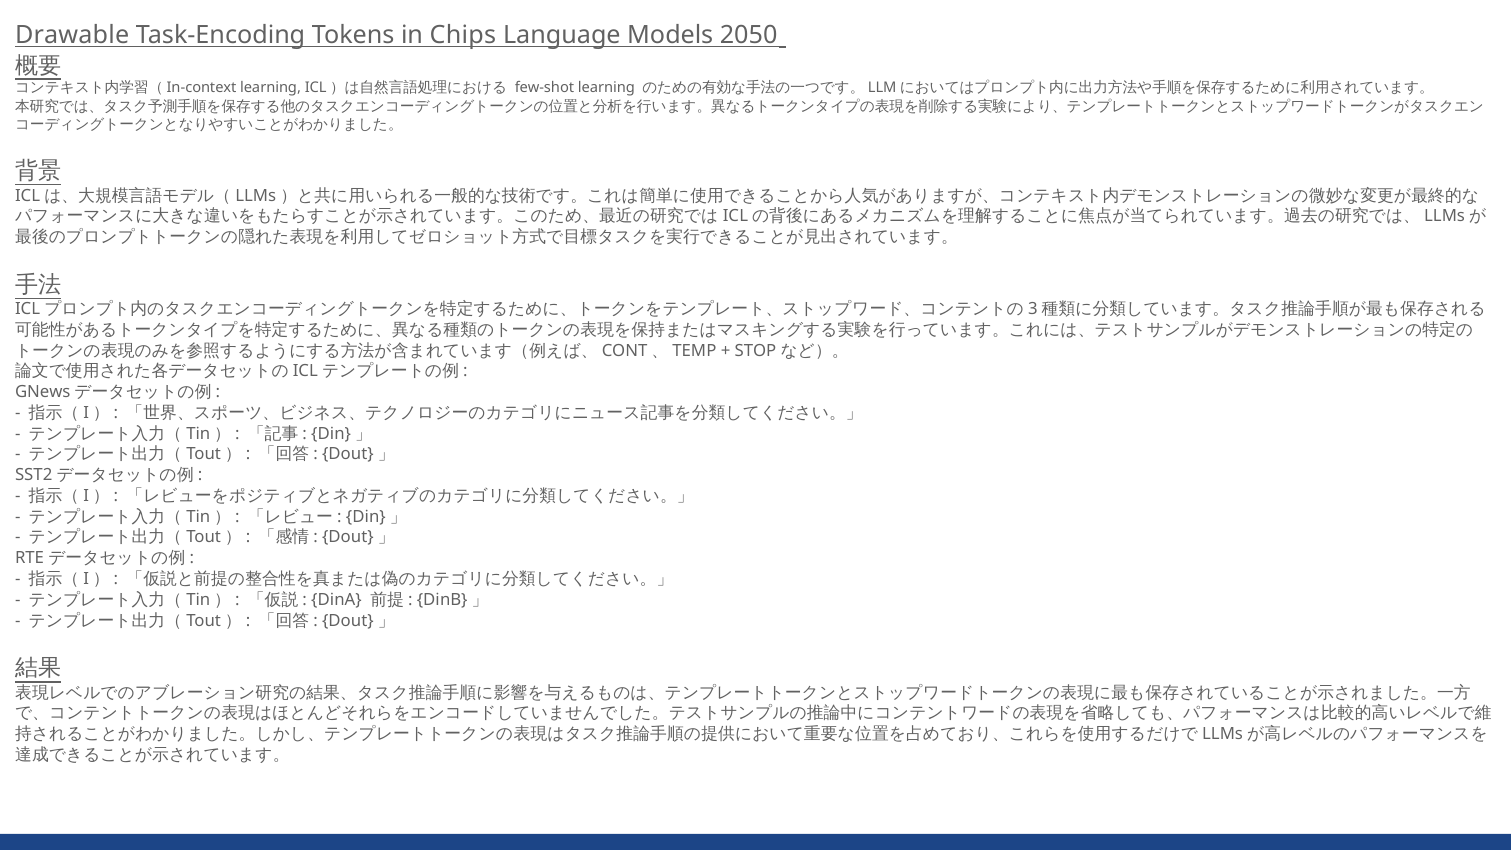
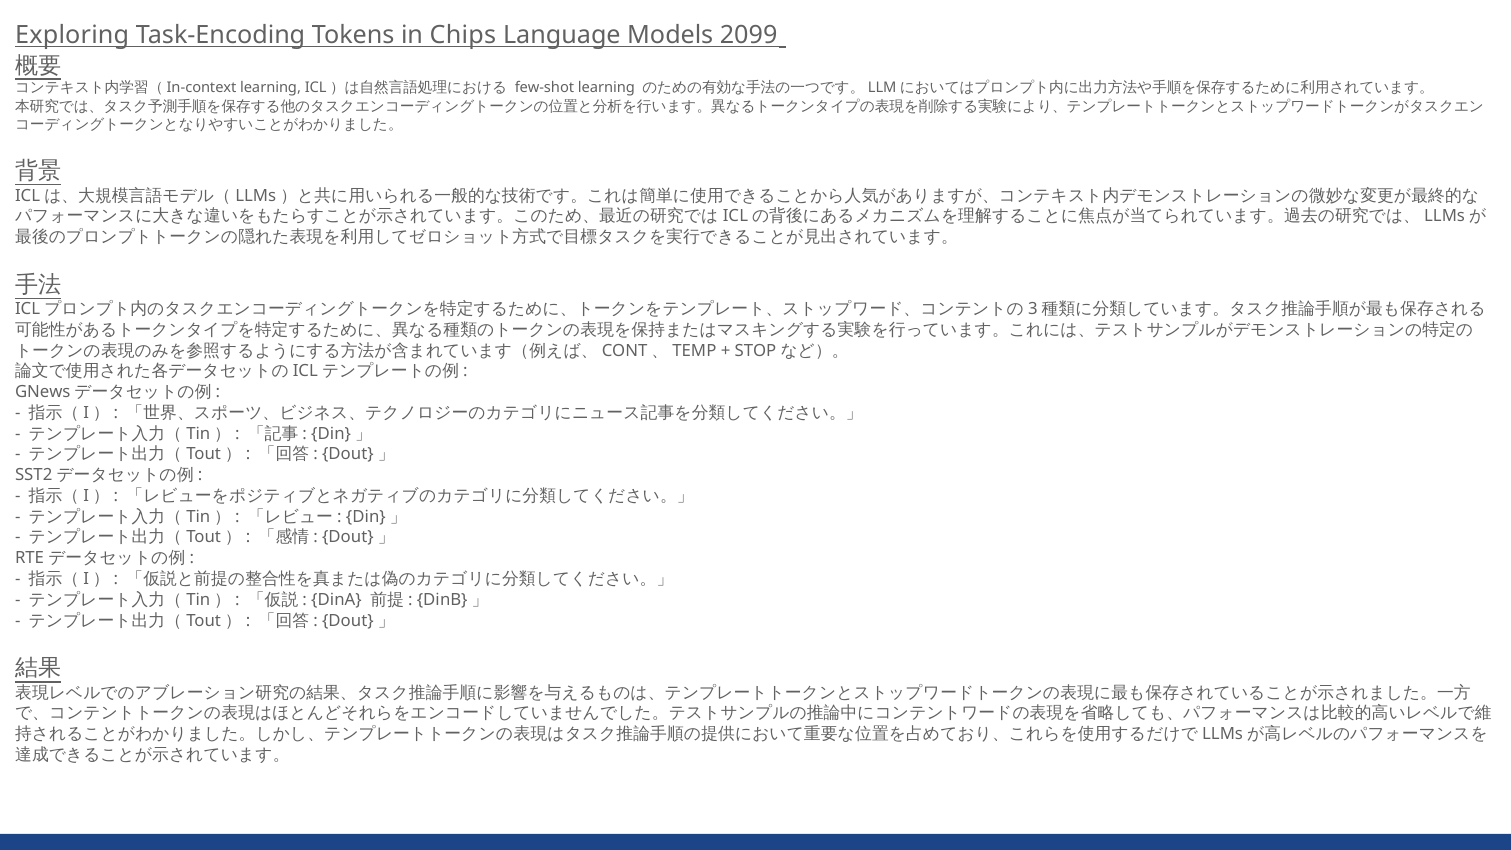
Drawable: Drawable -> Exploring (72, 35)
2050: 2050 -> 2099 (749, 35)
